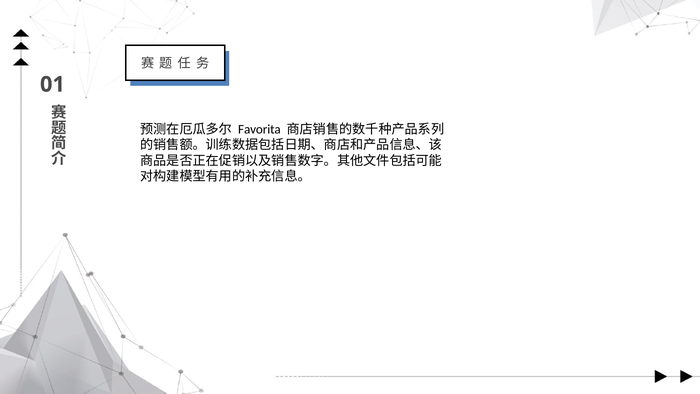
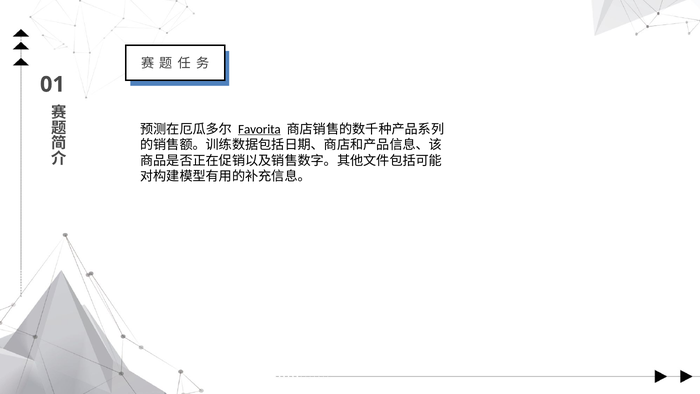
Favorita underline: none -> present (259, 129)
